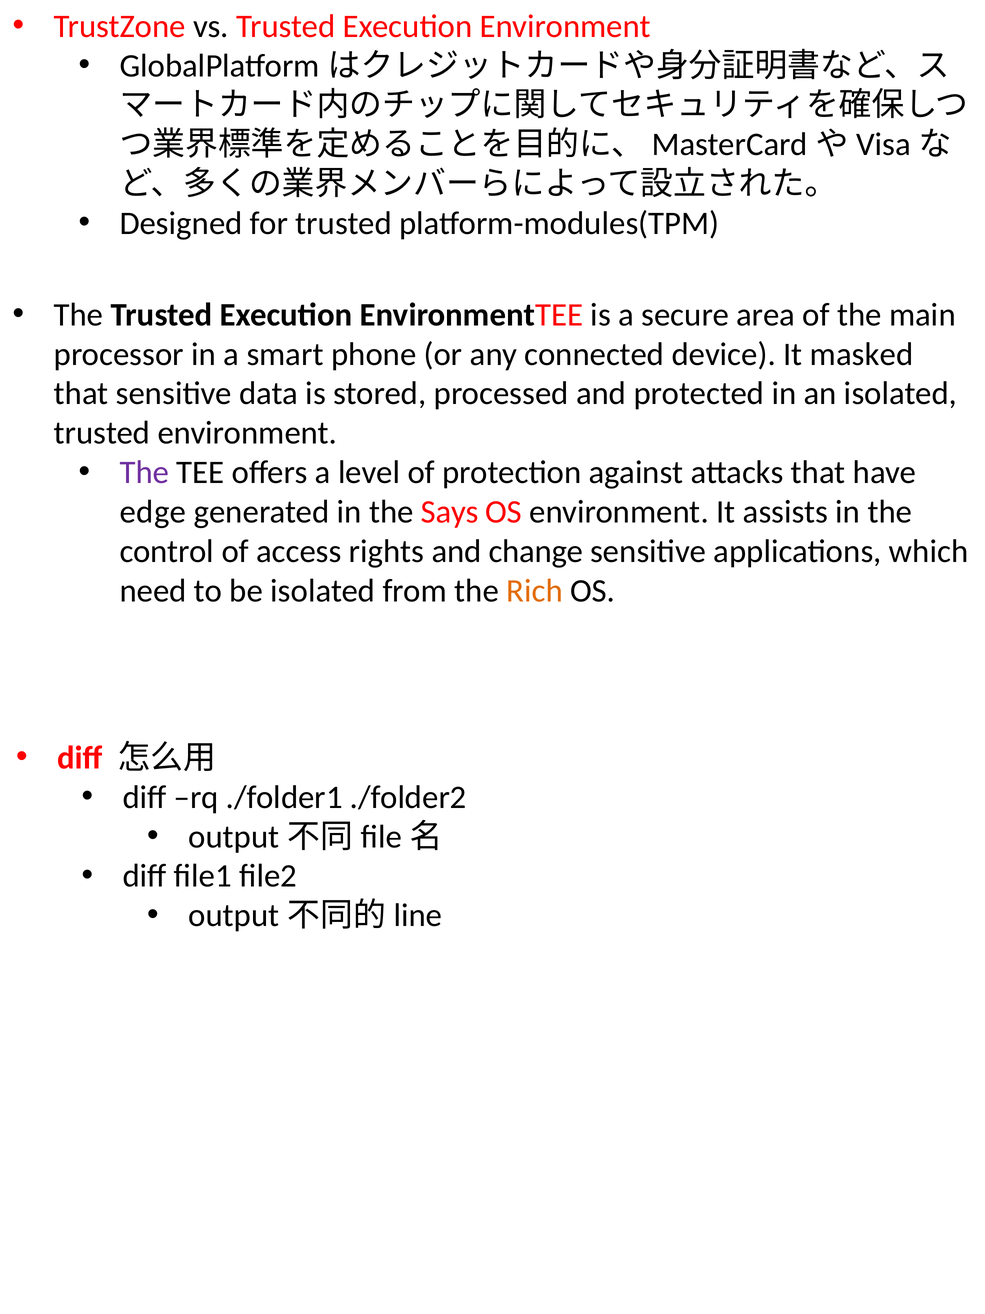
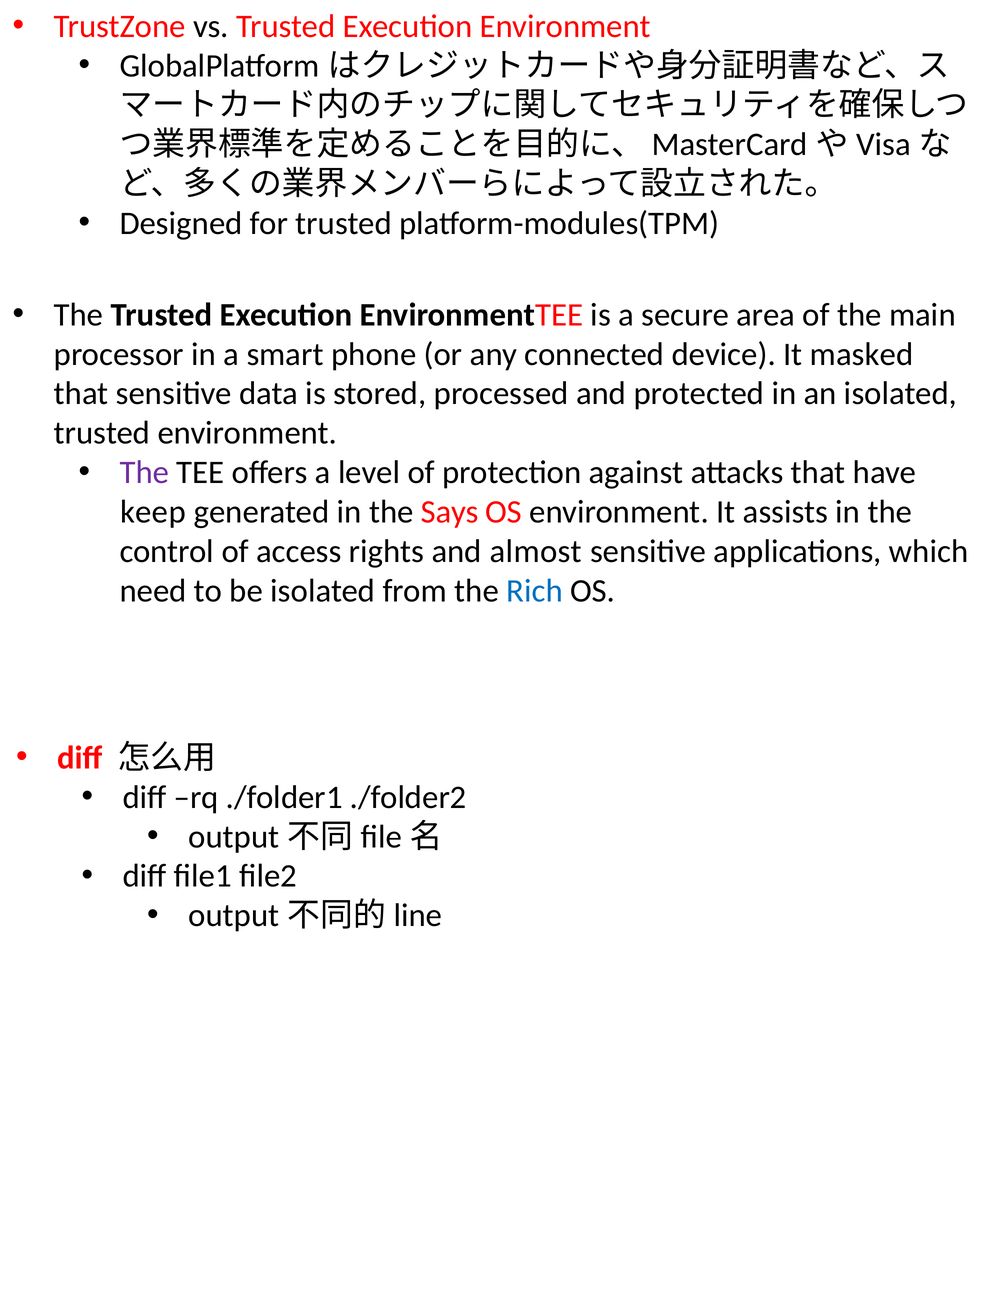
edge: edge -> keep (153, 512)
change: change -> almost (536, 551)
Rich colour: orange -> blue (535, 590)
